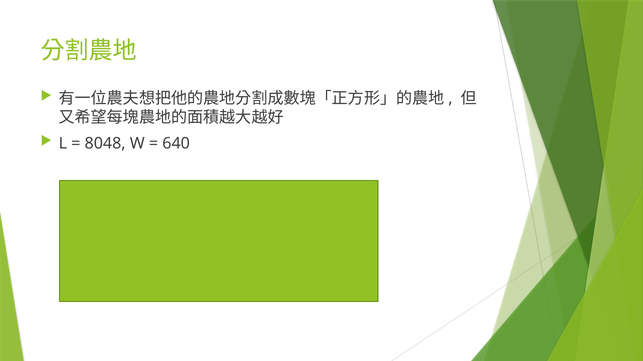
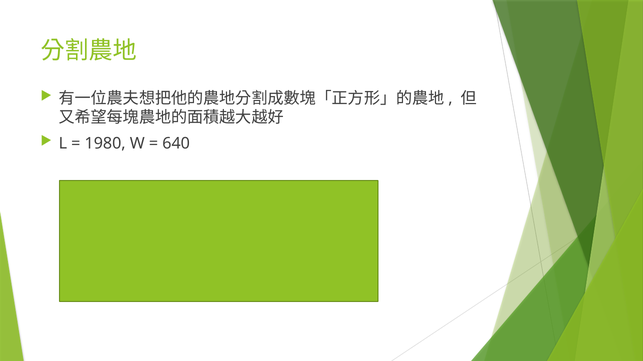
8048: 8048 -> 1980 (105, 144)
